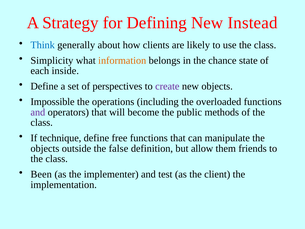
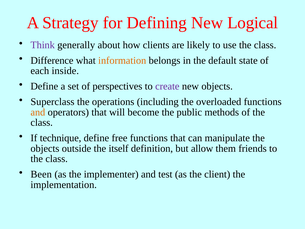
Instead: Instead -> Logical (253, 23)
Think colour: blue -> purple (43, 45)
Simplicity: Simplicity -> Difference (52, 60)
chance: chance -> default (222, 60)
Impossible: Impossible -> Superclass (52, 102)
and colour: purple -> orange (38, 112)
false: false -> itself (119, 148)
